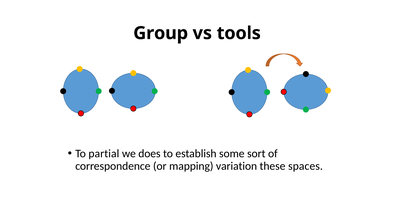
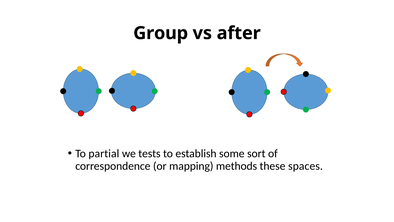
tools: tools -> after (239, 33)
does: does -> tests (149, 153)
variation: variation -> methods (237, 166)
